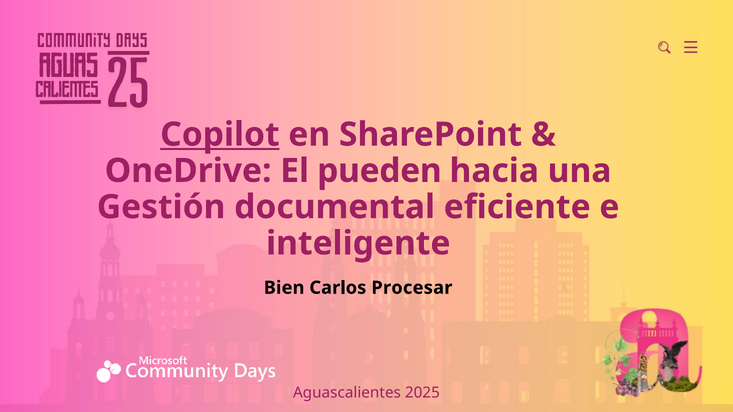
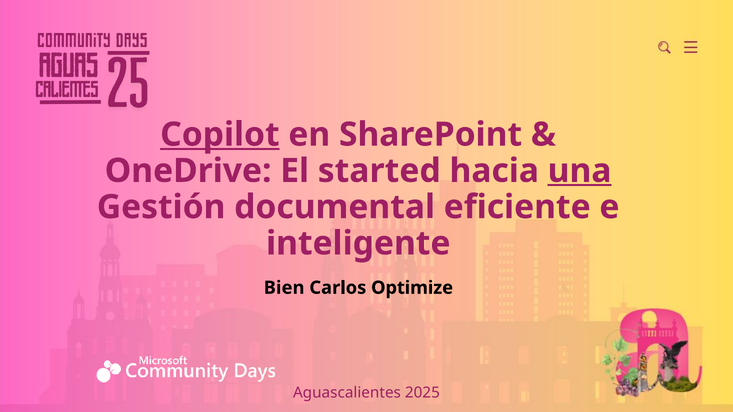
pueden: pueden -> started (379, 171)
una underline: none -> present (580, 171)
Procesar: Procesar -> Optimize (412, 288)
